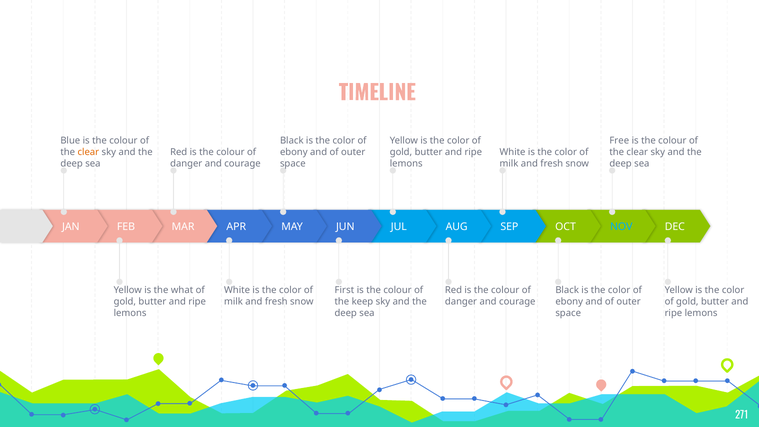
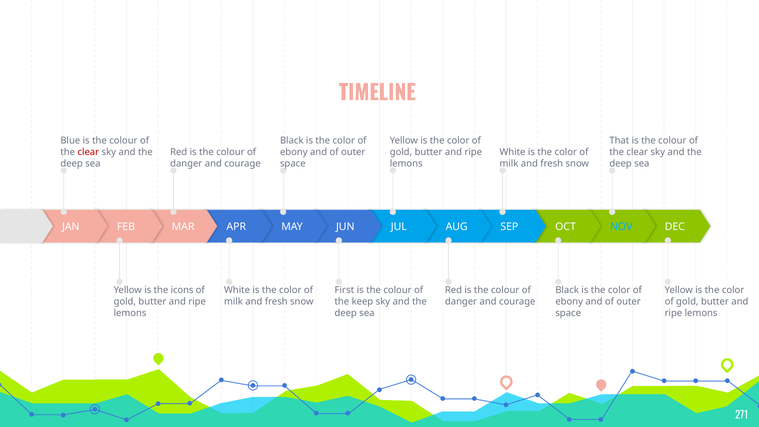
Free: Free -> That (619, 141)
clear colour: orange -> red (88, 152)
what: what -> icons (182, 290)
